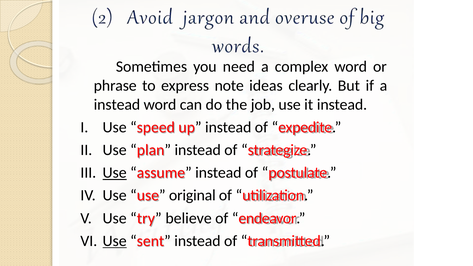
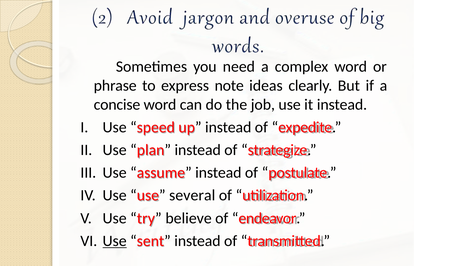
instead: instead -> concise (117, 105)
Use underline: present -> none (115, 173)
original: original -> several (192, 196)
